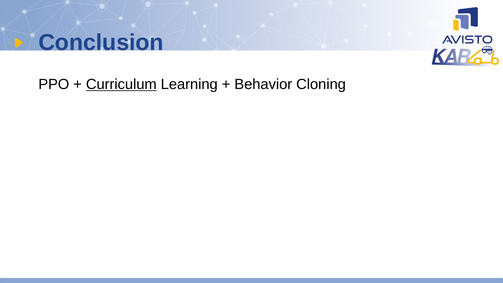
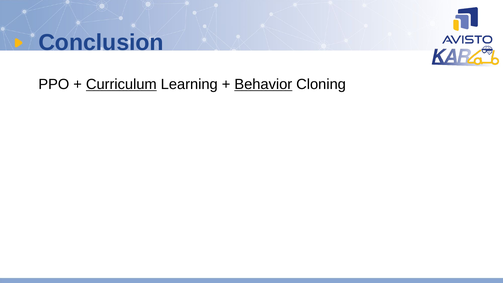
Behavior underline: none -> present (263, 84)
